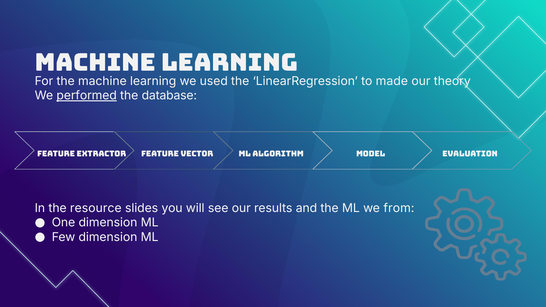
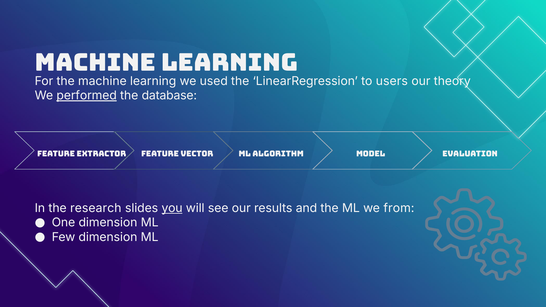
made: made -> users (392, 81)
resource: resource -> research (96, 208)
you underline: none -> present (172, 208)
